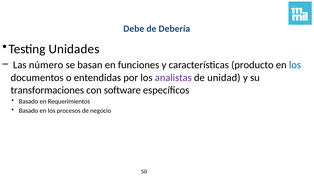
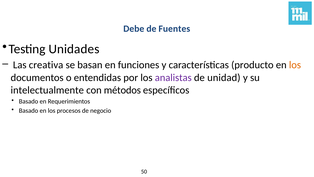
Debería: Debería -> Fuentes (174, 29)
número: número -> creativa (46, 65)
los colour: blue -> orange (295, 65)
transformaciones: transformaciones -> intelectualmente (47, 90)
software: software -> métodos (122, 90)
